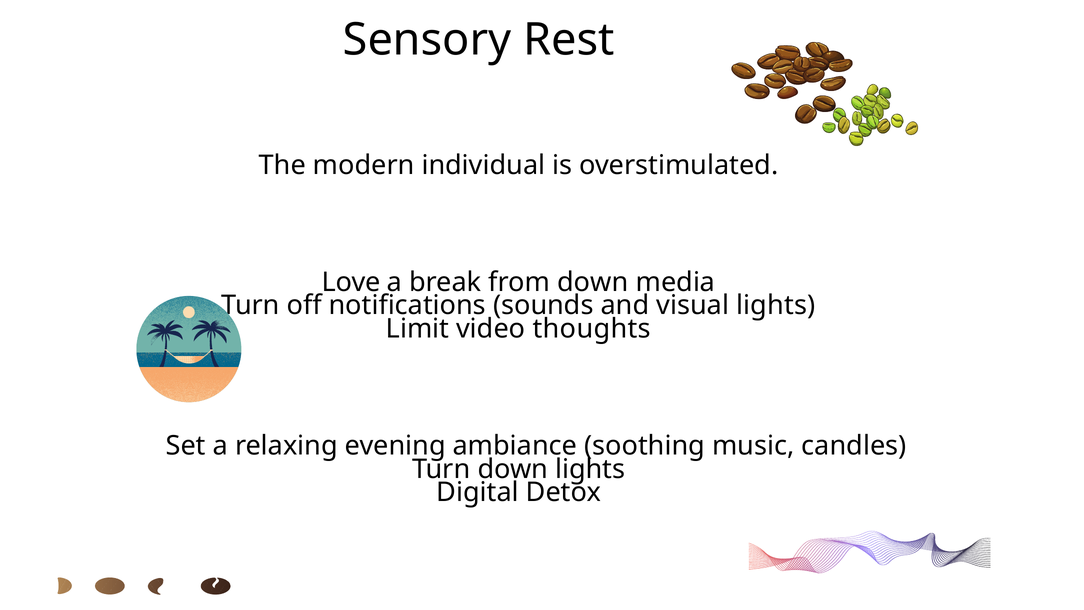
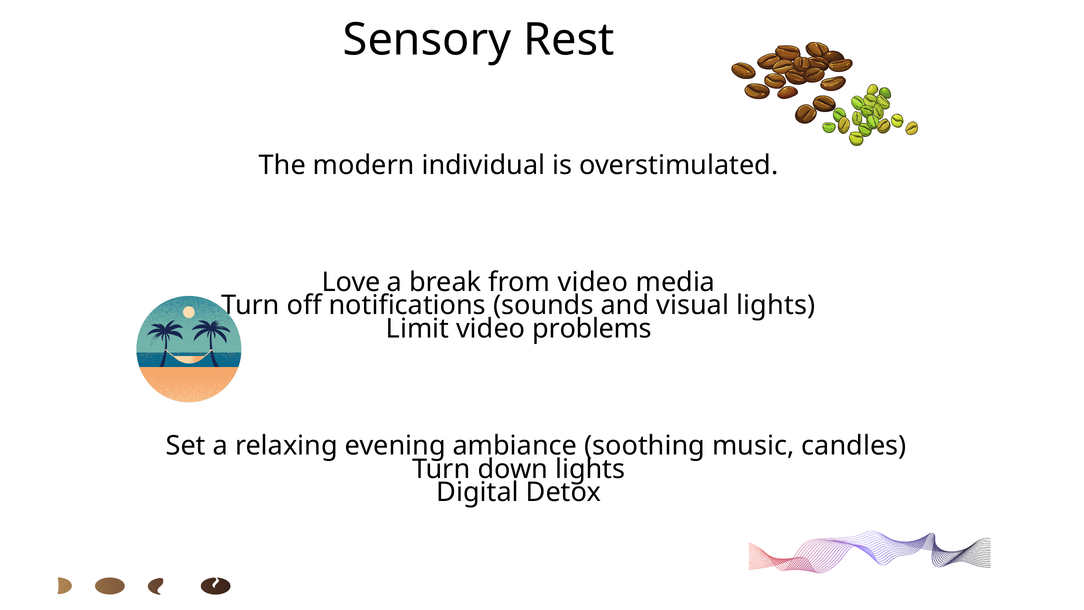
from down: down -> video (593, 282)
thoughts: thoughts -> problems (592, 329)
